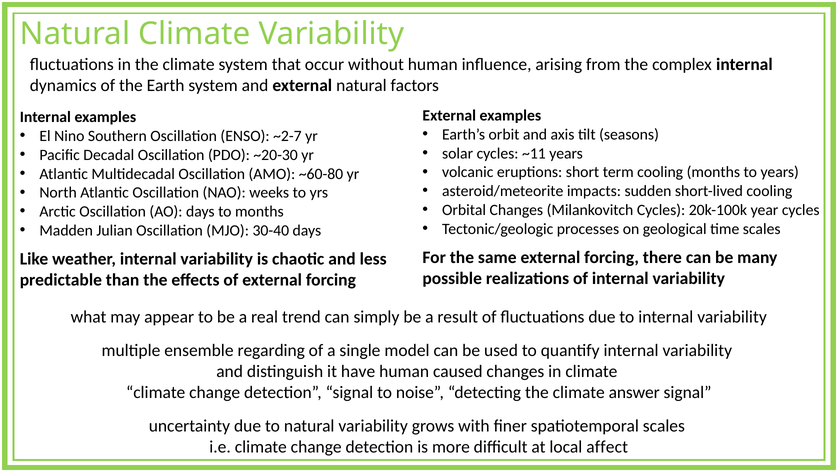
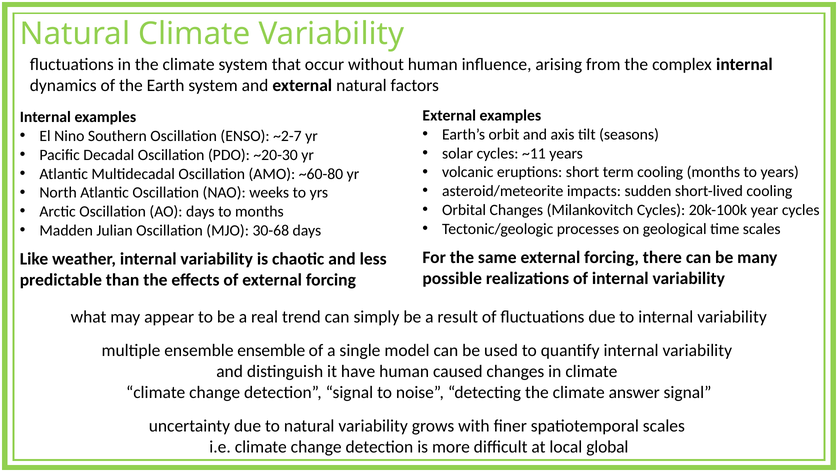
30-40: 30-40 -> 30-68 (271, 230)
ensemble regarding: regarding -> ensemble (271, 350)
affect: affect -> global (607, 446)
